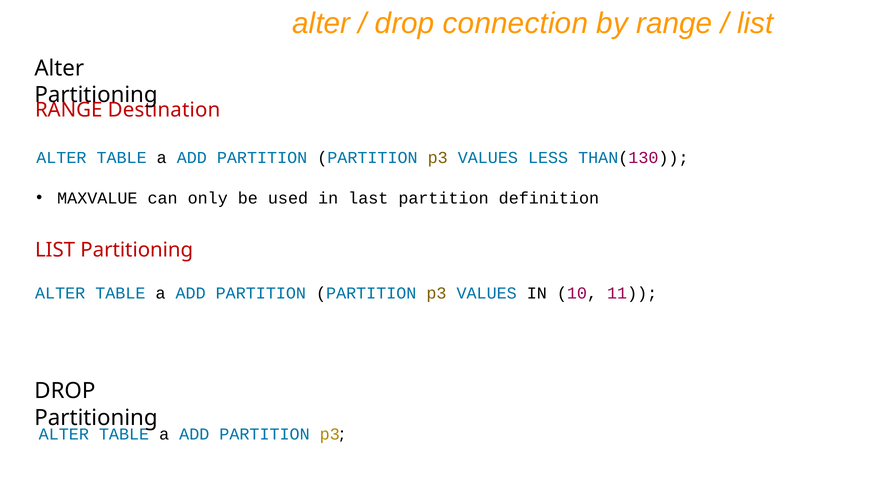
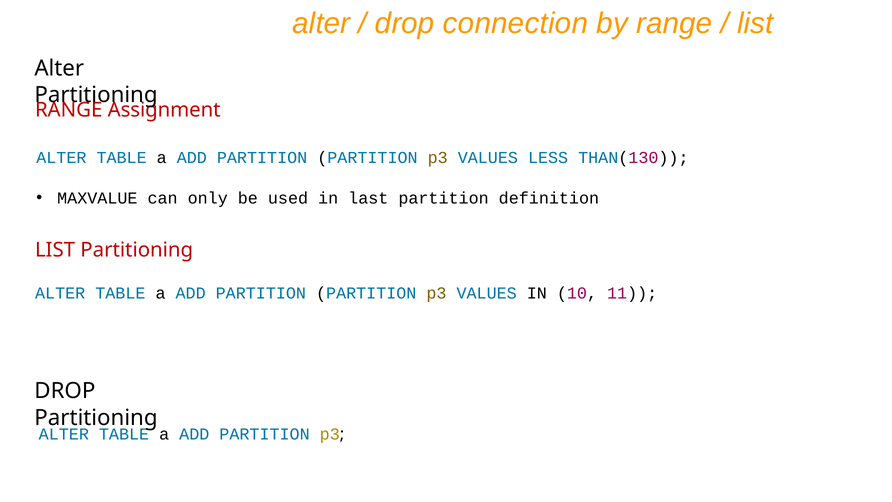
Destination: Destination -> Assignment (164, 110)
